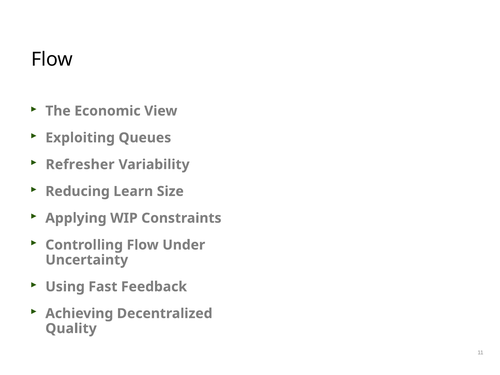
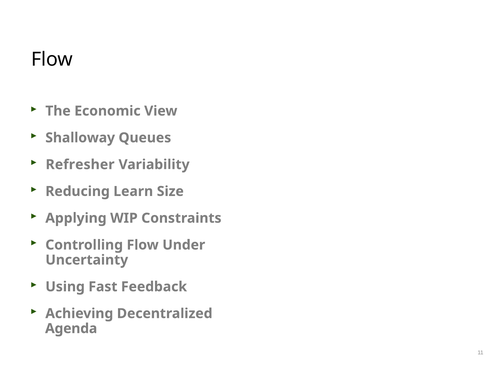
Exploiting: Exploiting -> Shalloway (80, 138)
Quality: Quality -> Agenda (71, 329)
